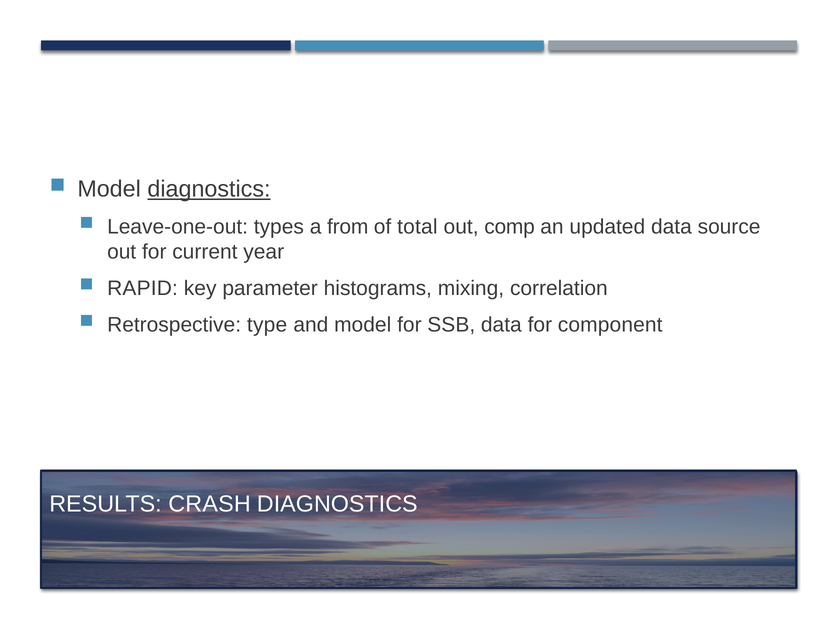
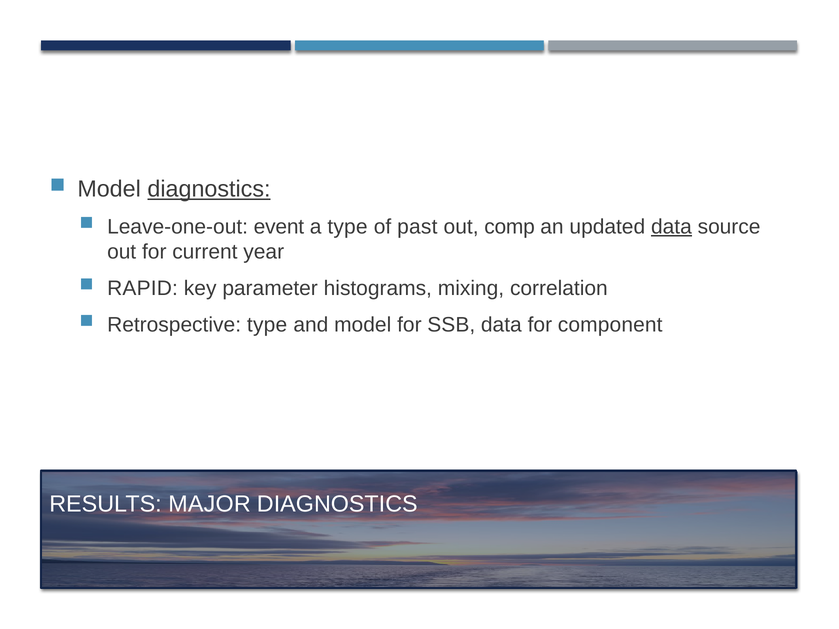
types: types -> event (279, 227)
a from: from -> type (348, 227)
total: total -> past (417, 227)
data underline: none -> present (671, 227)
CRASH: CRASH -> MAJOR (210, 504)
